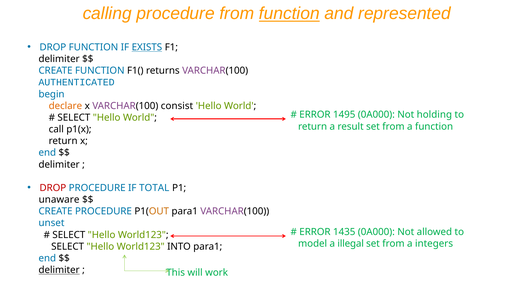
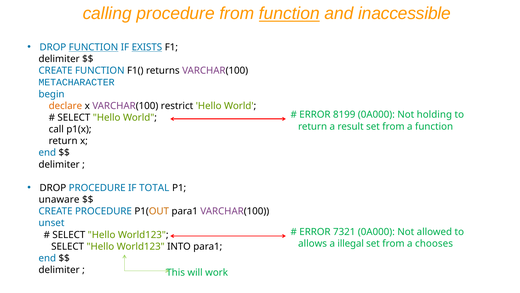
represented: represented -> inaccessible (405, 14)
FUNCTION underline: none -> present (93, 47)
AUTHENTICATED: AUTHENTICATED -> METACHARACTER (77, 82)
consist: consist -> restrict (177, 106)
1495: 1495 -> 8199 (344, 115)
DROP colour: red -> black (53, 188)
1435: 1435 -> 7321 (344, 231)
model: model -> allows (313, 243)
integers: integers -> chooses (434, 243)
delimiter underline: present -> none (59, 269)
